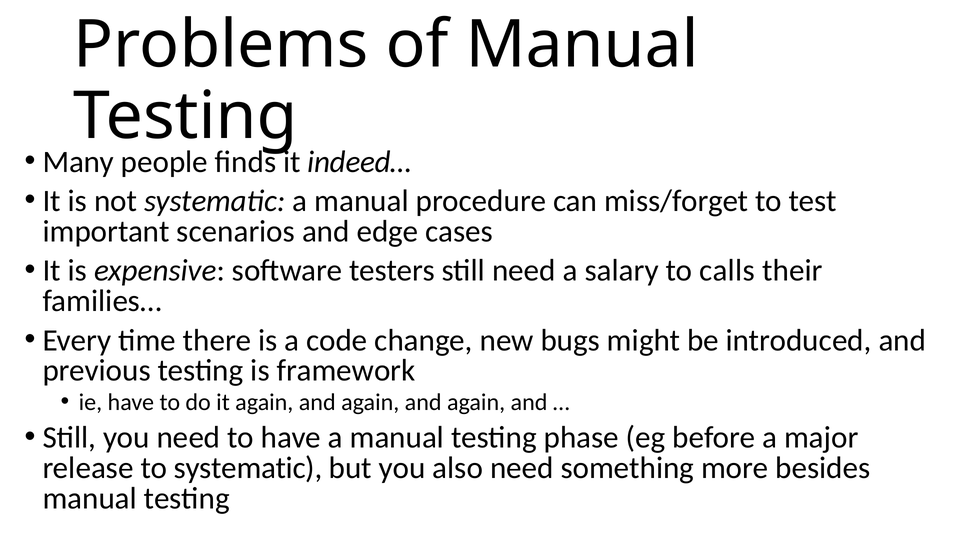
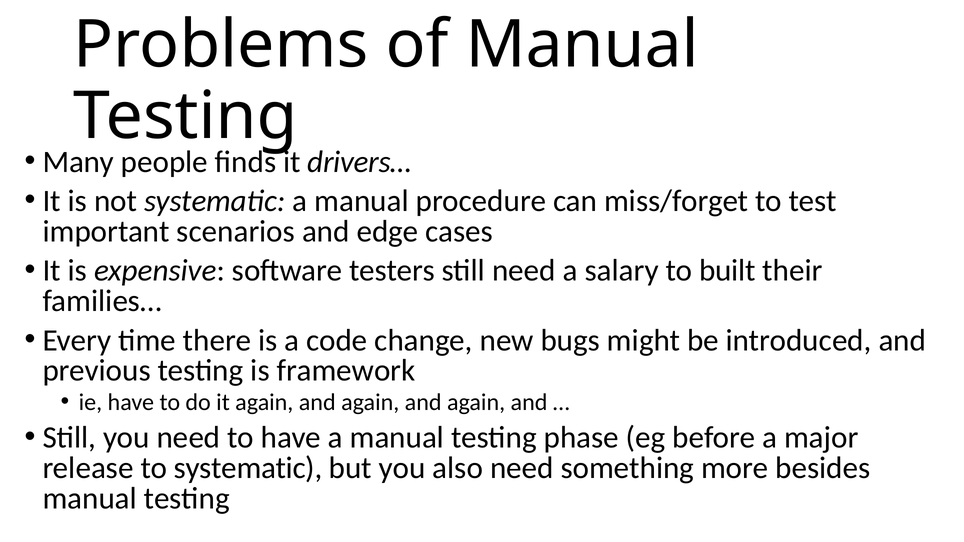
indeed…: indeed… -> drivers… (360, 162)
calls: calls -> built (727, 271)
